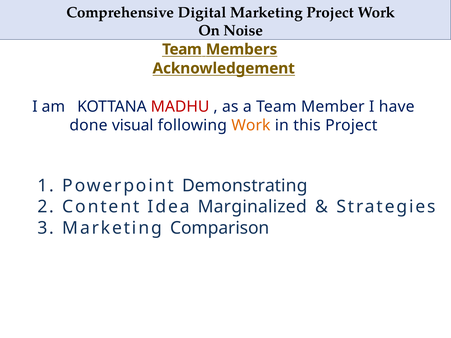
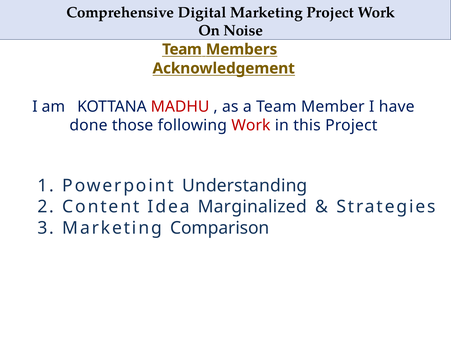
visual: visual -> those (133, 126)
Work colour: orange -> red (251, 126)
Demonstrating: Demonstrating -> Understanding (245, 186)
